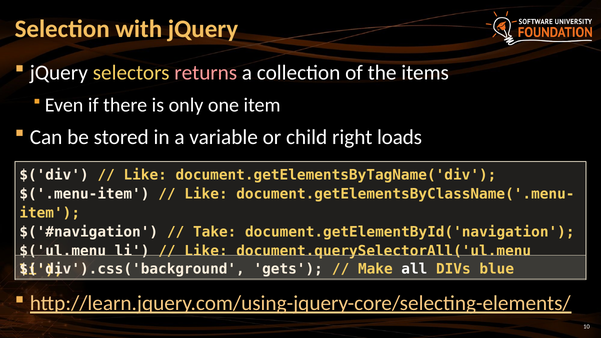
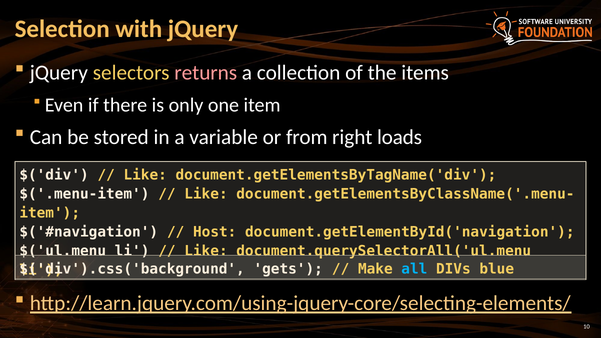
child: child -> from (307, 137)
Take: Take -> Host (215, 232)
all colour: white -> light blue (414, 269)
